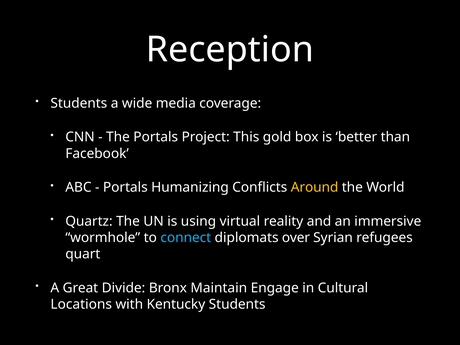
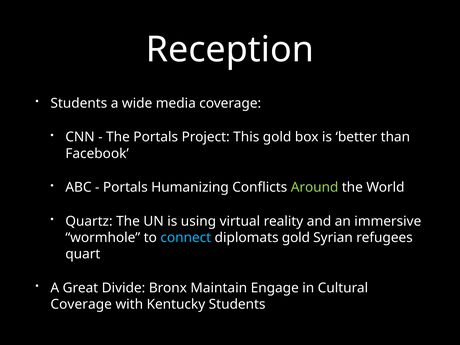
Around colour: yellow -> light green (315, 187)
diplomats over: over -> gold (296, 238)
Locations: Locations -> Coverage (81, 304)
